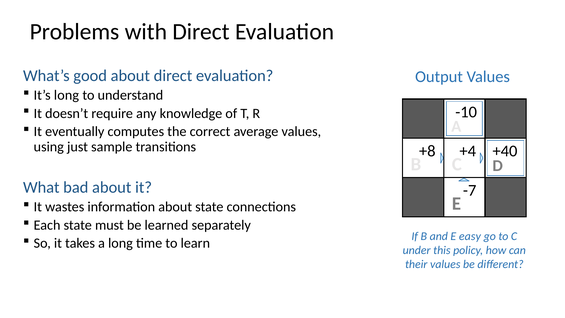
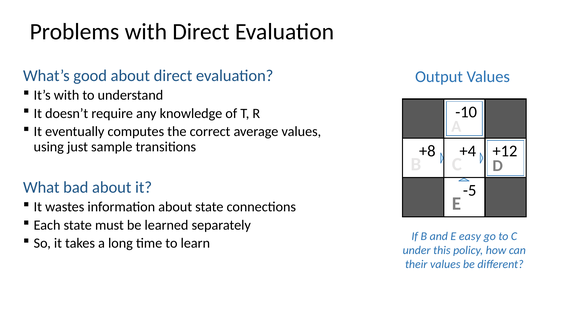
It’s long: long -> with (67, 95)
+40: +40 -> +12 (505, 151)
-7: -7 -> -5 (470, 190)
